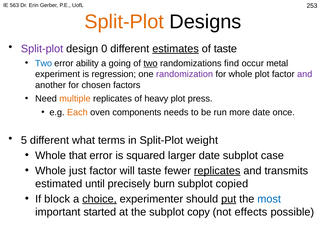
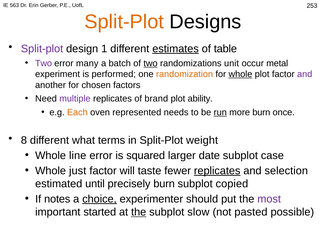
0: 0 -> 1 (104, 49)
of taste: taste -> table (225, 49)
Two colour: blue -> purple (44, 63)
ability: ability -> many (87, 63)
going: going -> batch (120, 63)
find: find -> unit (232, 63)
regression: regression -> performed (114, 74)
randomization colour: purple -> orange (185, 74)
whole underline: none -> present (240, 74)
multiple colour: orange -> purple (75, 98)
heavy: heavy -> brand (156, 98)
press: press -> ability (200, 98)
components: components -> represented (137, 112)
run underline: none -> present (220, 112)
more date: date -> burn (261, 112)
5: 5 -> 8 (24, 140)
that: that -> line (78, 155)
transmits: transmits -> selection (286, 170)
block: block -> notes (57, 199)
put underline: present -> none (229, 199)
most colour: blue -> purple (269, 199)
the underline: none -> present (139, 212)
copy: copy -> slow (198, 212)
effects: effects -> pasted (251, 212)
